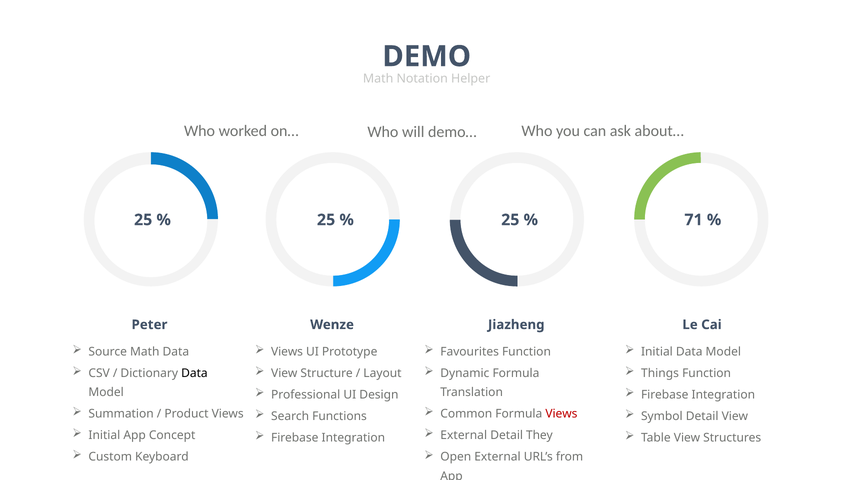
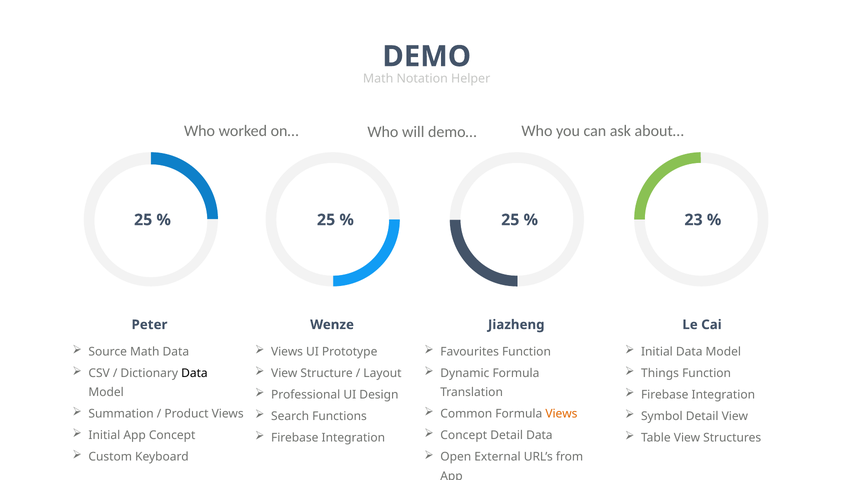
71: 71 -> 23 (694, 220)
Views colour: red -> orange (561, 414)
External: External -> Concept (464, 435)
Detail They: They -> Data (539, 435)
